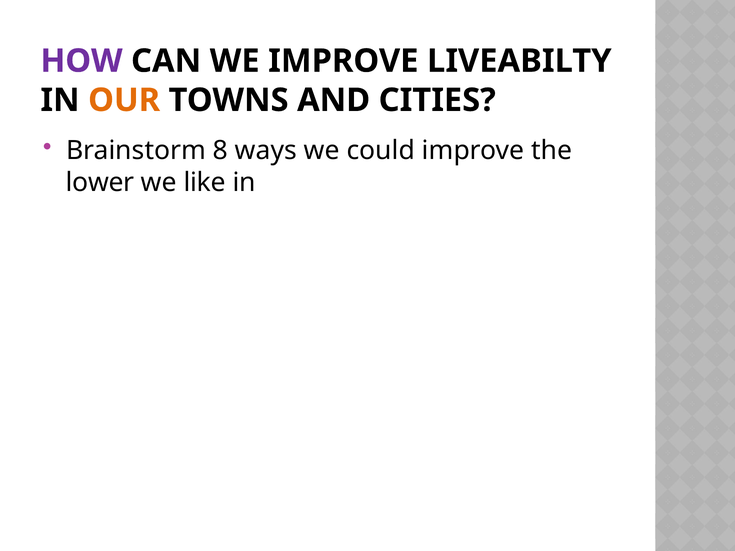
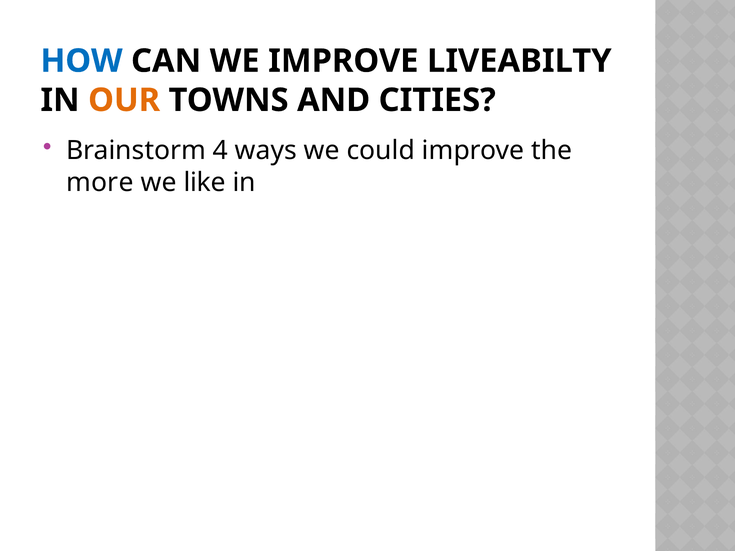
HOW colour: purple -> blue (82, 61)
8: 8 -> 4 (220, 151)
lower: lower -> more (100, 183)
